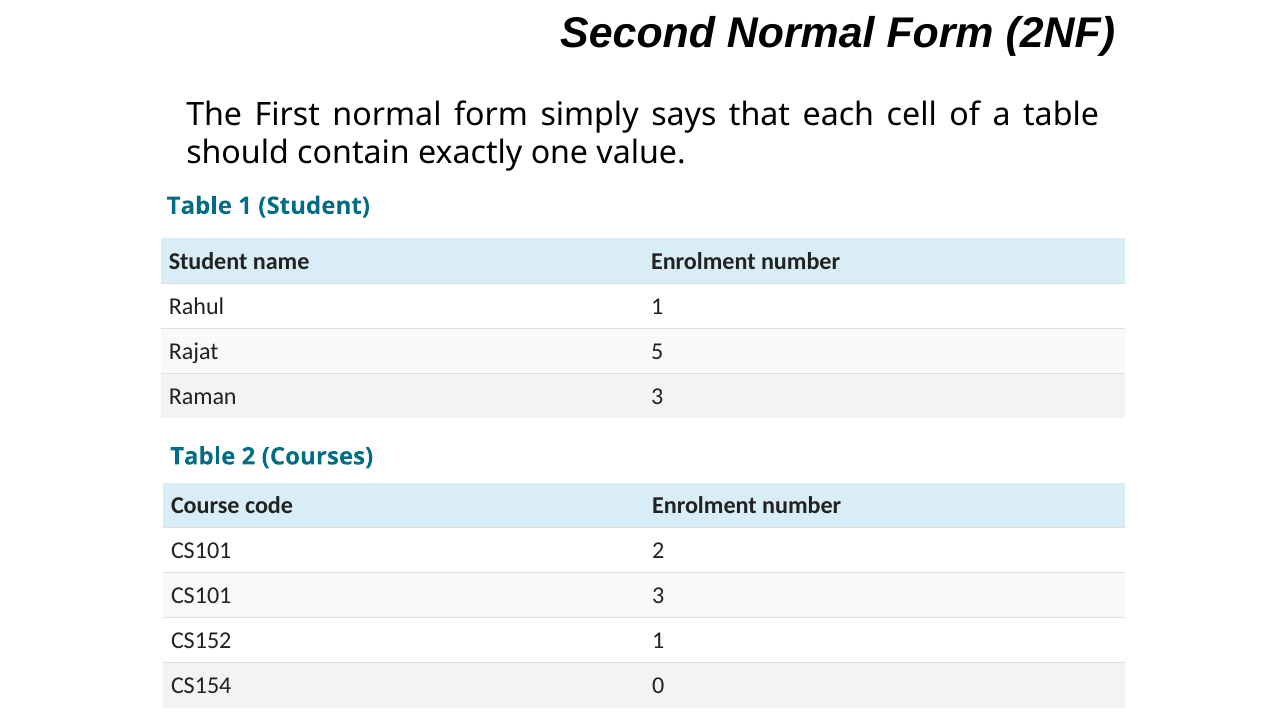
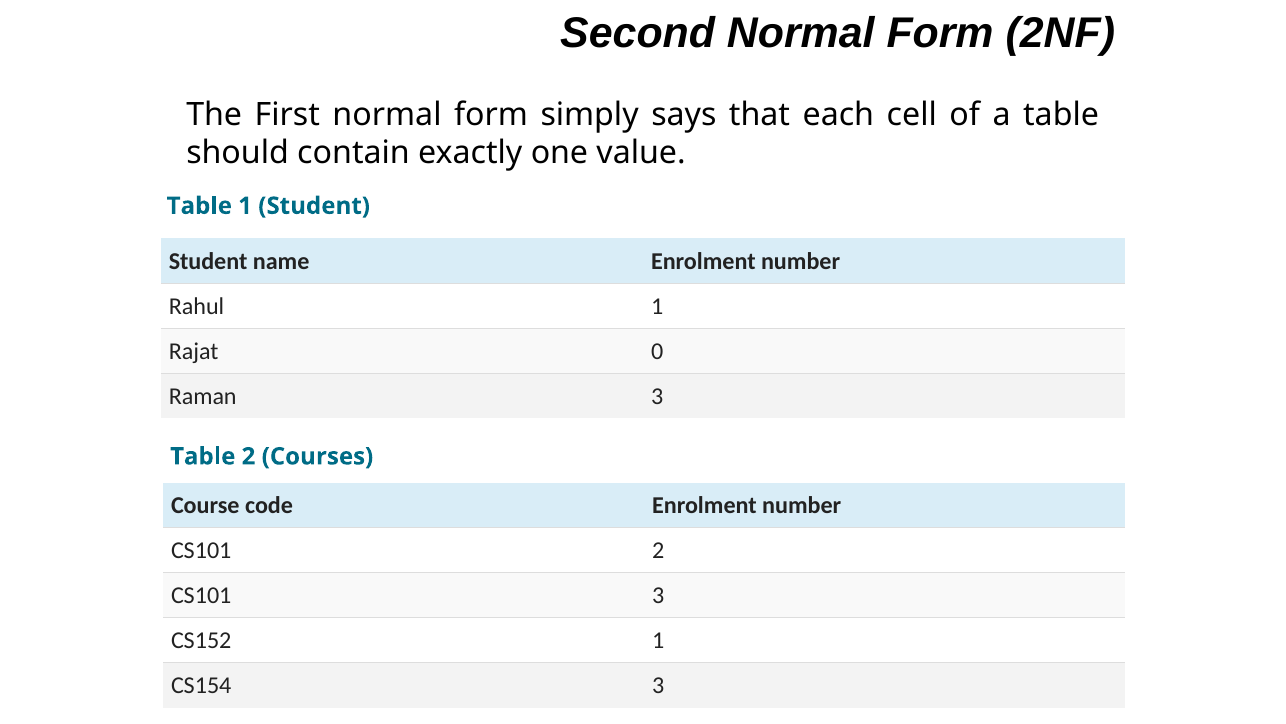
5: 5 -> 0 (657, 351)
CS154 0: 0 -> 3 (658, 685)
